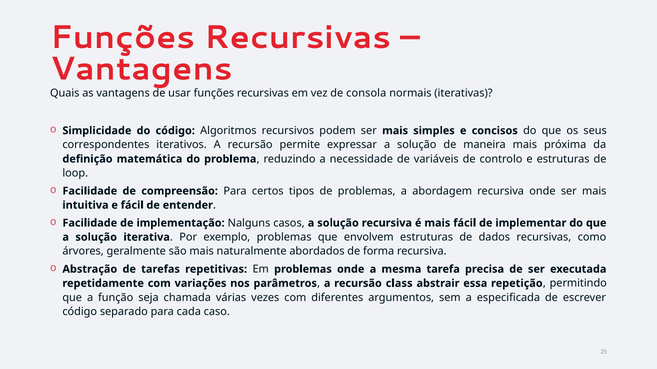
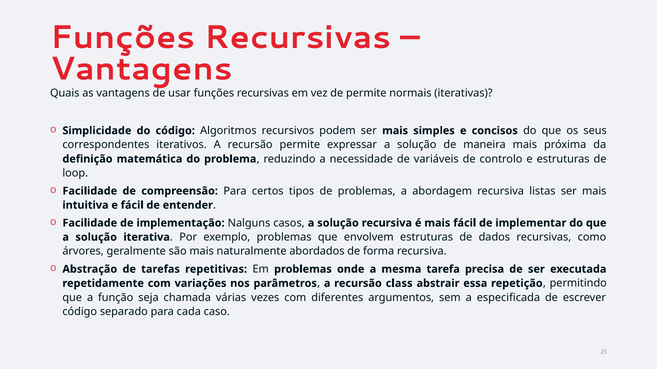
de consola: consola -> permite (366, 94)
recursiva onde: onde -> listas (542, 191)
